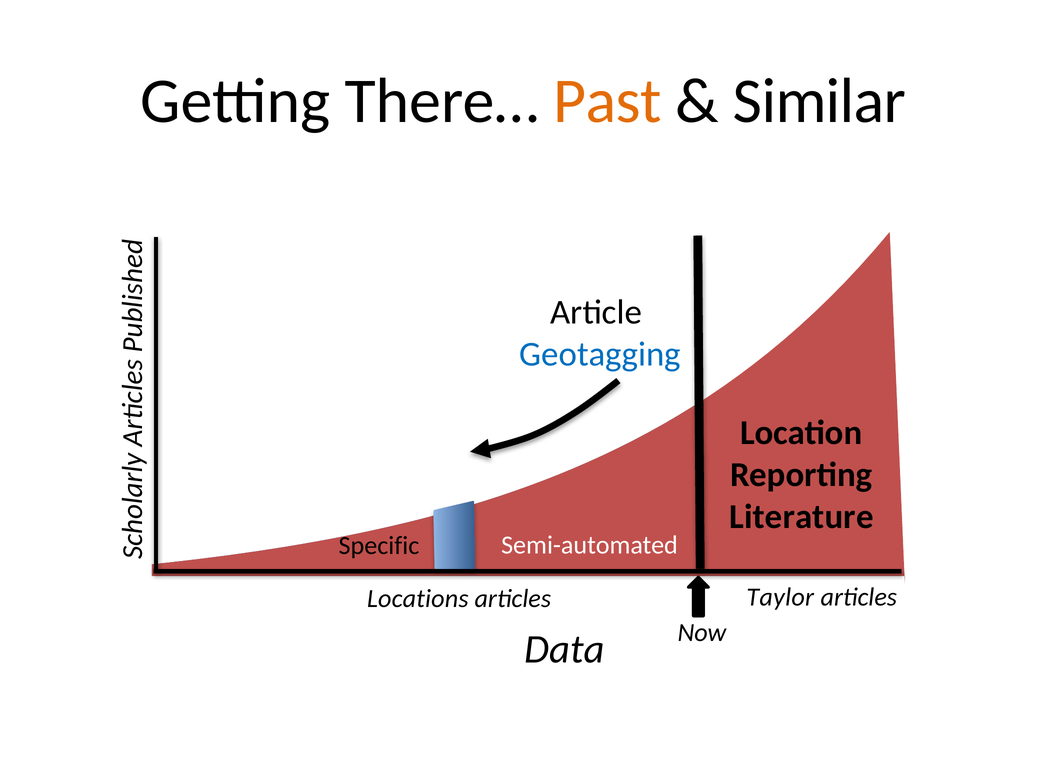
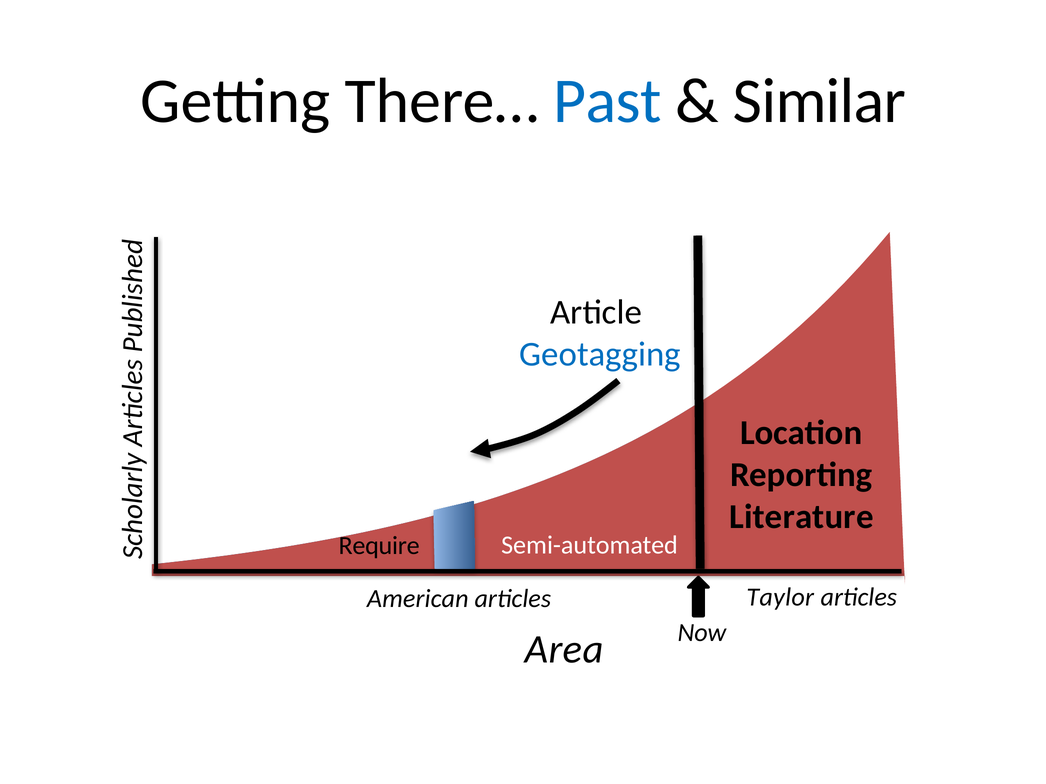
Past colour: orange -> blue (607, 101)
Specific: Specific -> Require (379, 546)
Locations: Locations -> American (418, 599)
Data: Data -> Area (564, 650)
